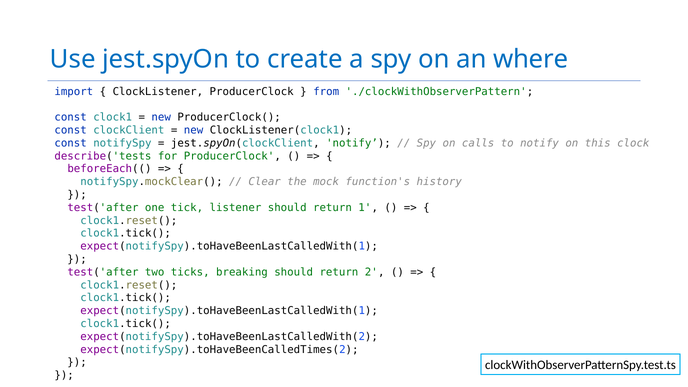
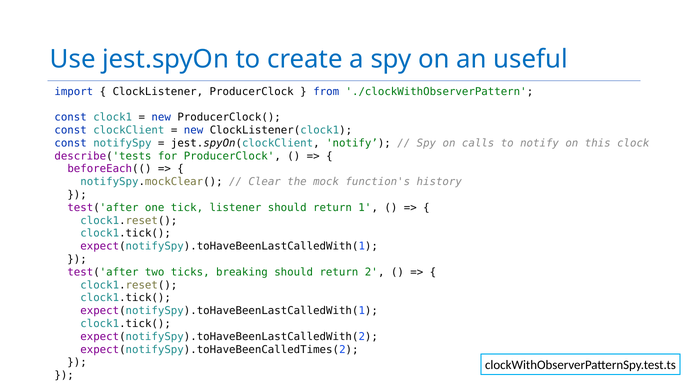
where: where -> useful (531, 59)
